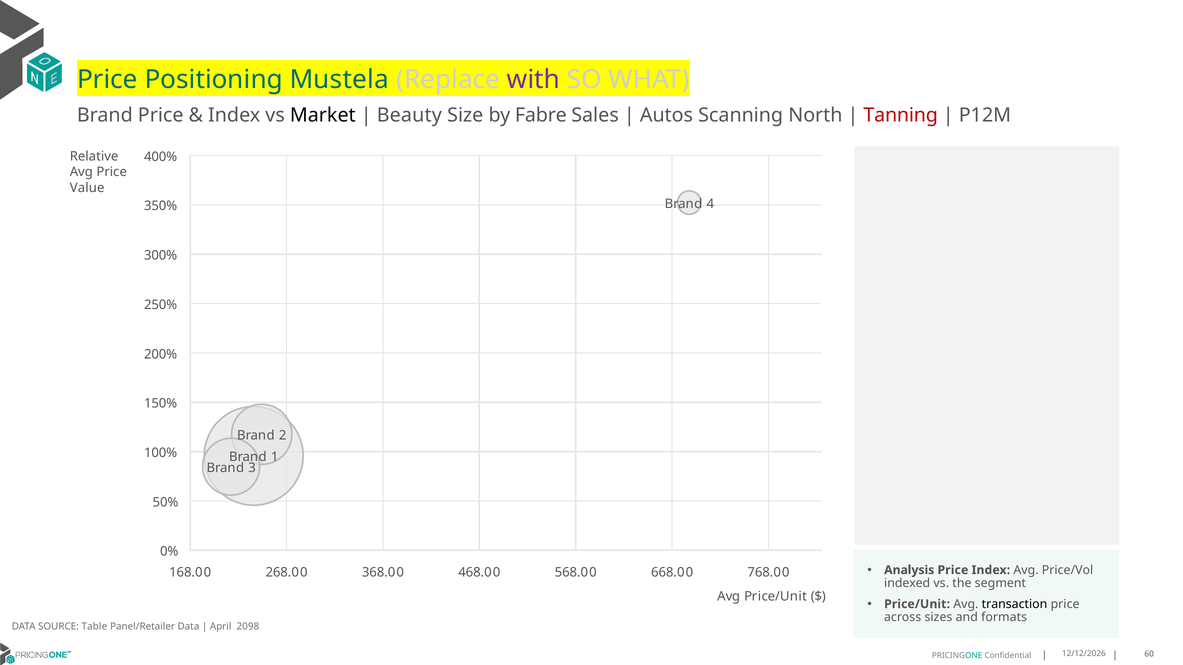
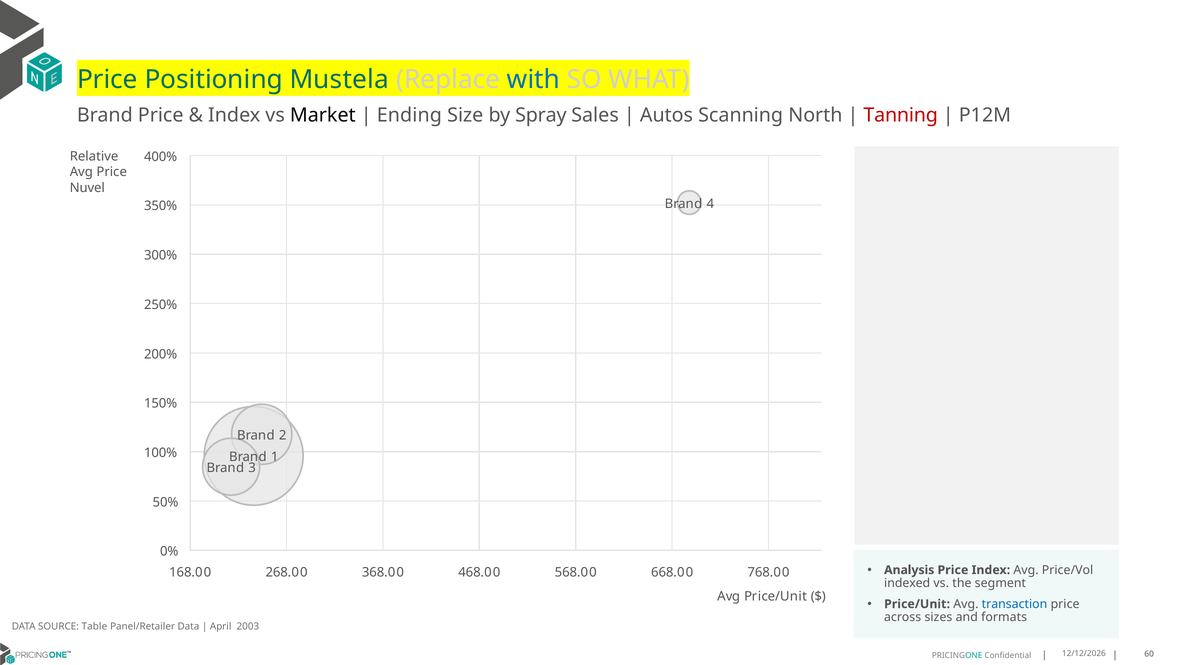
with colour: purple -> blue (533, 79)
Beauty: Beauty -> Ending (409, 115)
Fabre: Fabre -> Spray (541, 115)
Value: Value -> Nuvel (87, 188)
transaction colour: black -> blue (1015, 604)
2098: 2098 -> 2003 (248, 627)
